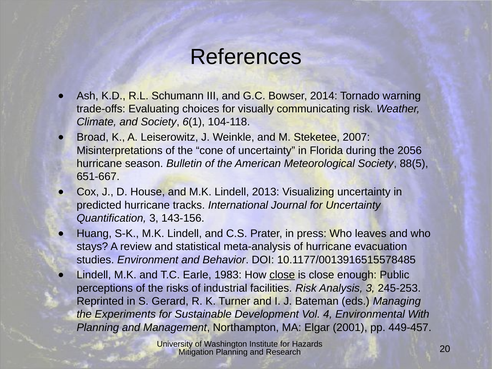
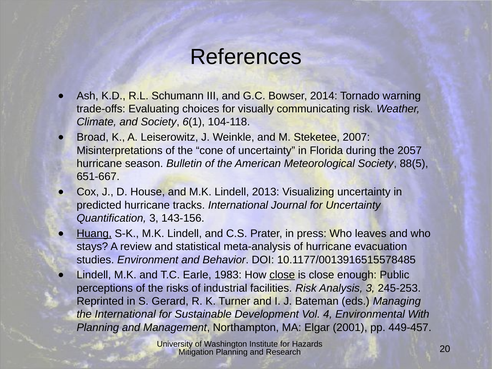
2056: 2056 -> 2057 (410, 150)
Huang underline: none -> present (94, 234)
the Experiments: Experiments -> International (125, 314)
